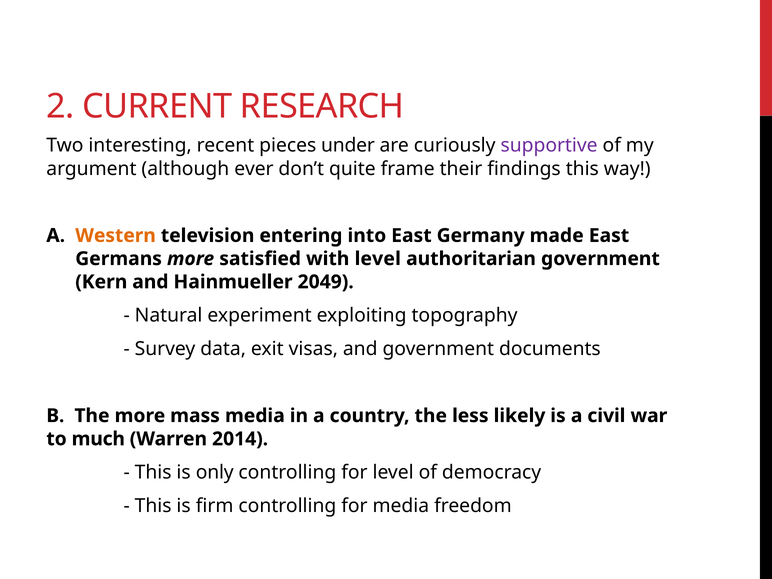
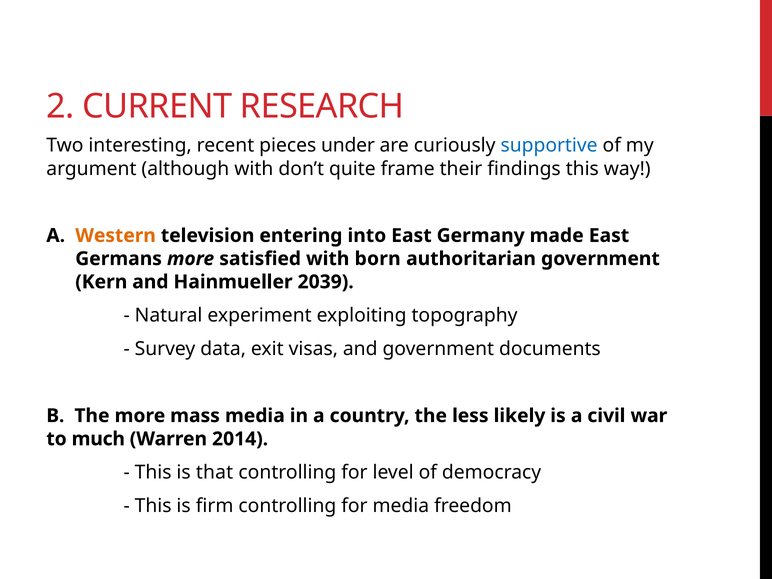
supportive colour: purple -> blue (549, 145)
although ever: ever -> with (254, 169)
with level: level -> born (378, 259)
2049: 2049 -> 2039 (326, 282)
only: only -> that (215, 472)
